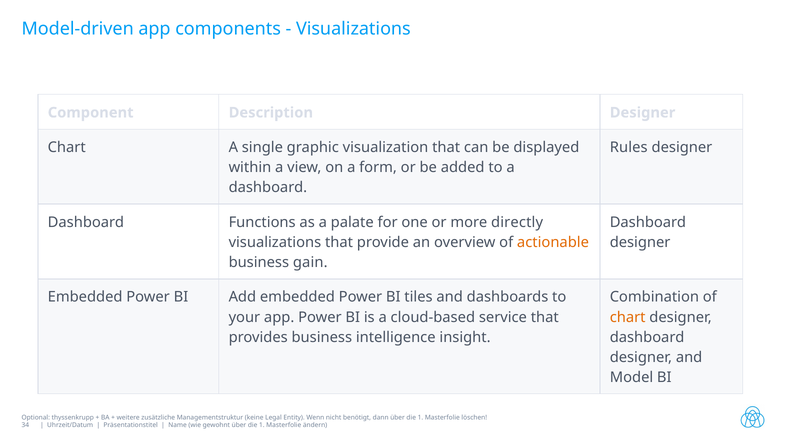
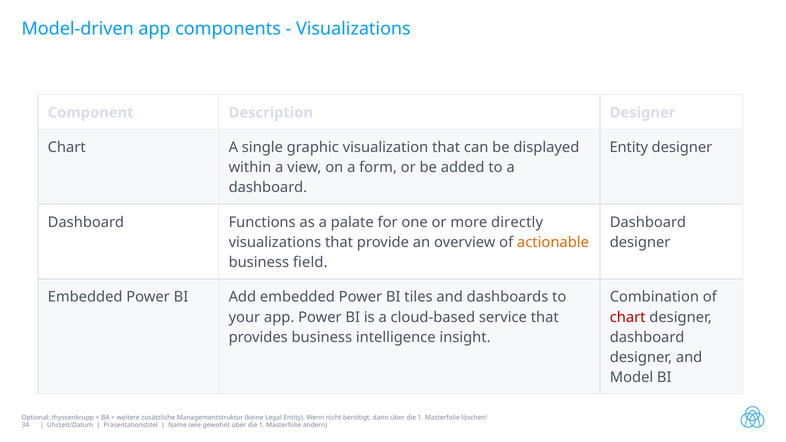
Rules: Rules -> Entity (629, 147)
gain: gain -> field (310, 262)
chart colour: orange -> red (628, 317)
